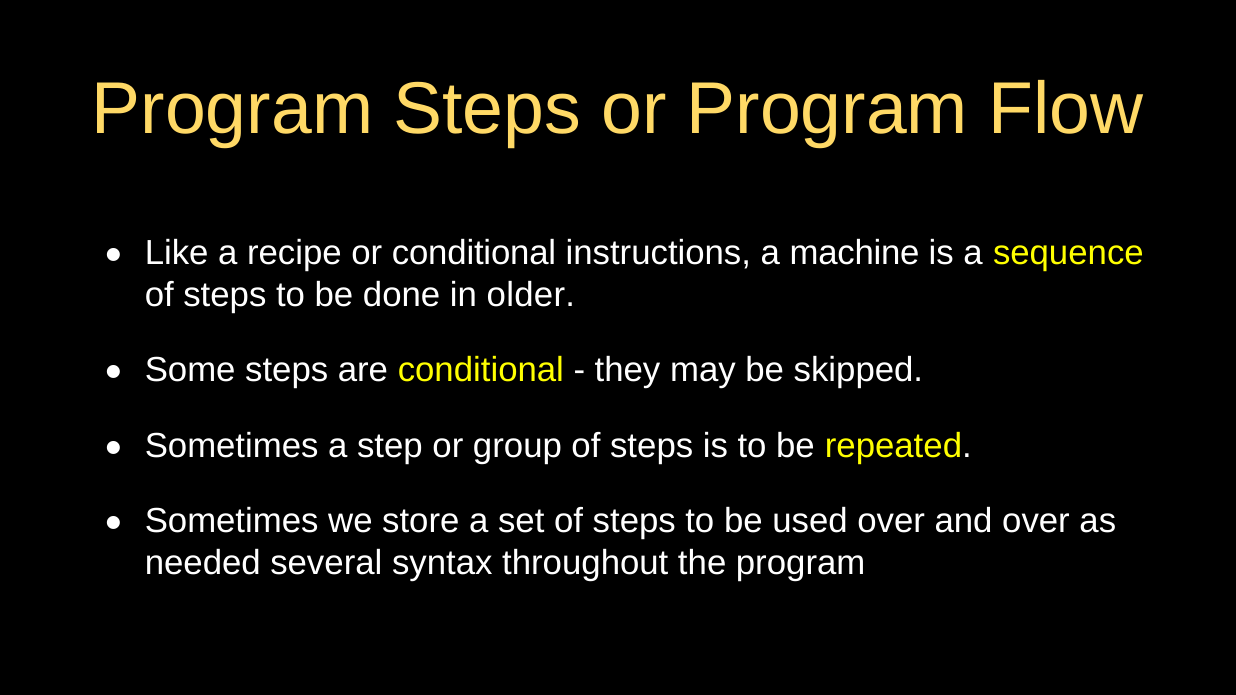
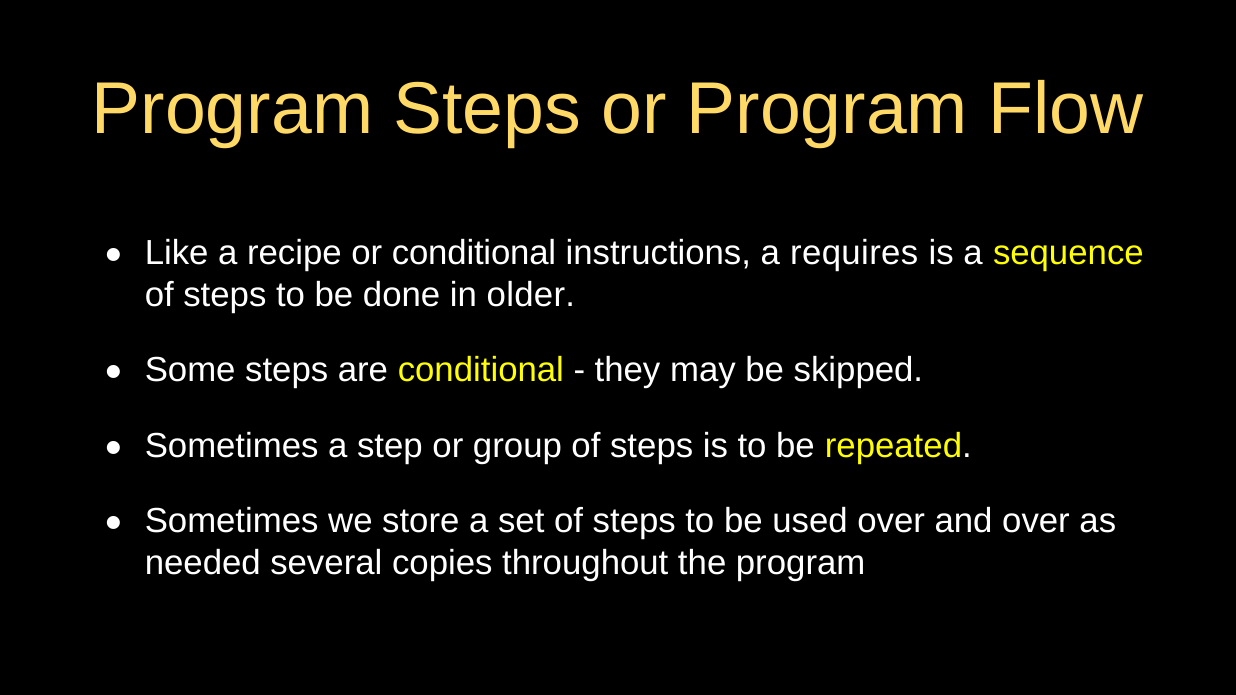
machine: machine -> requires (854, 253)
syntax: syntax -> copies (442, 563)
